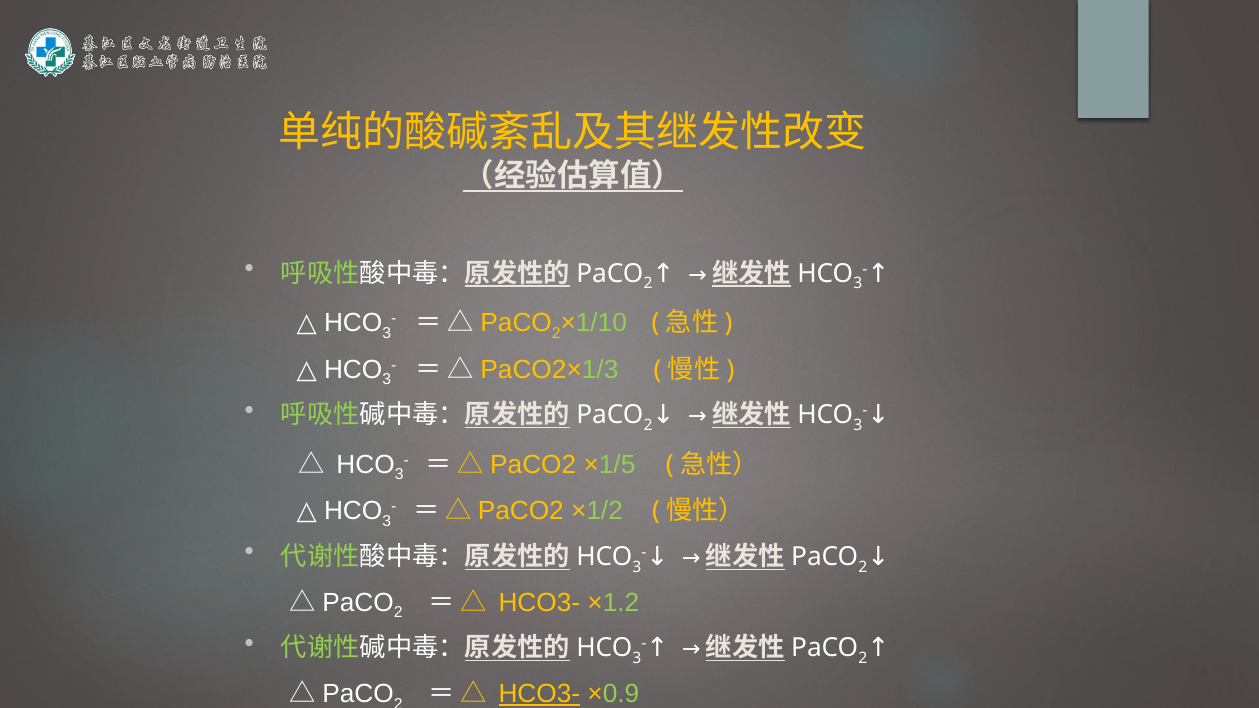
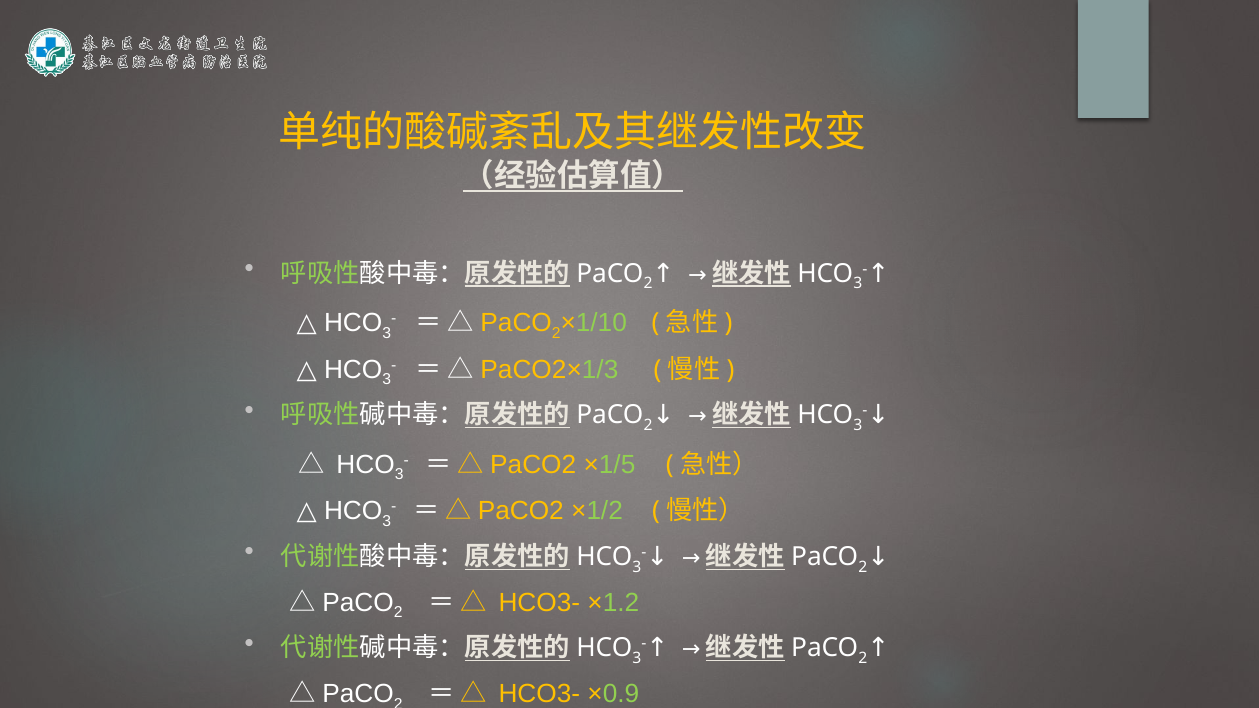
HCO3- underline: present -> none (539, 694)
